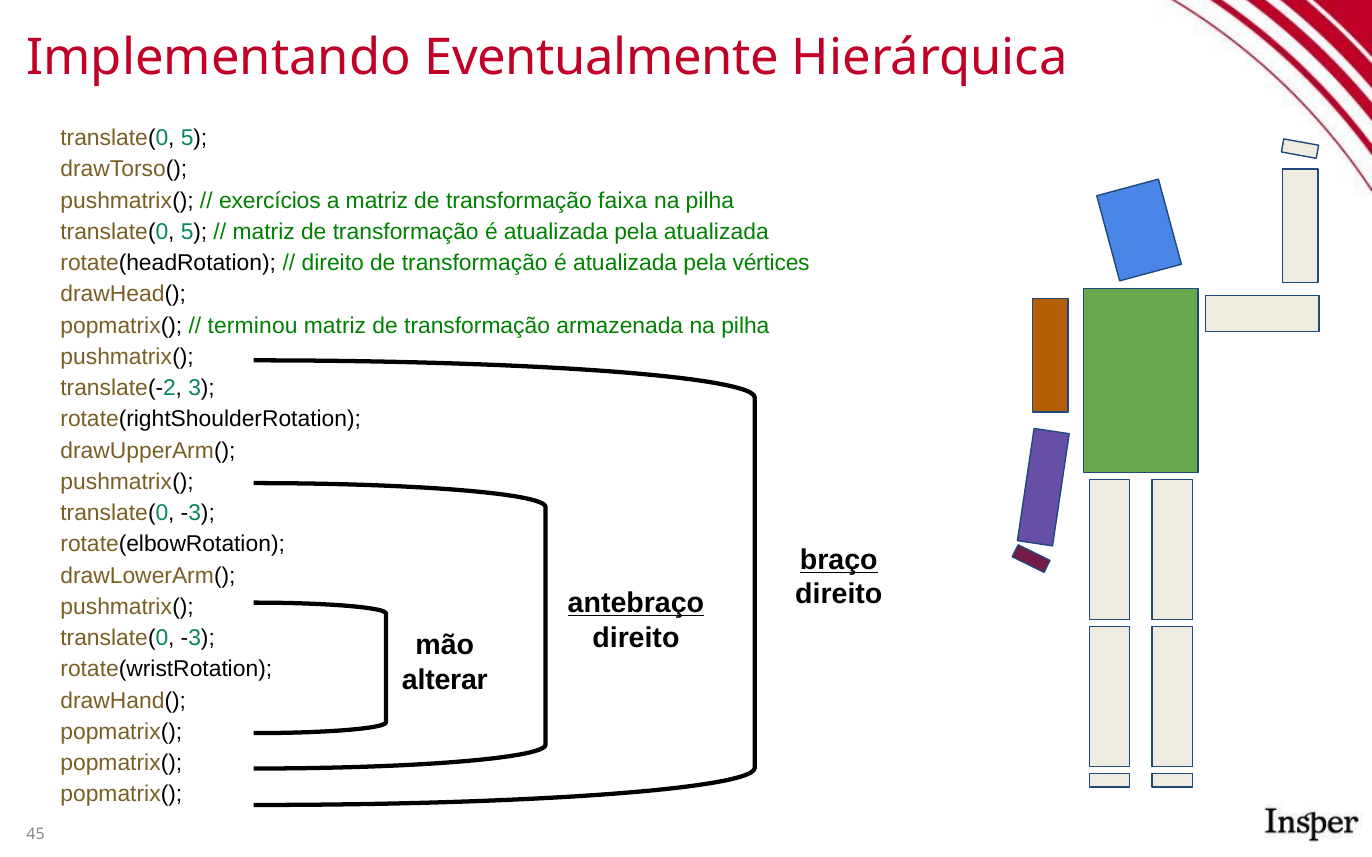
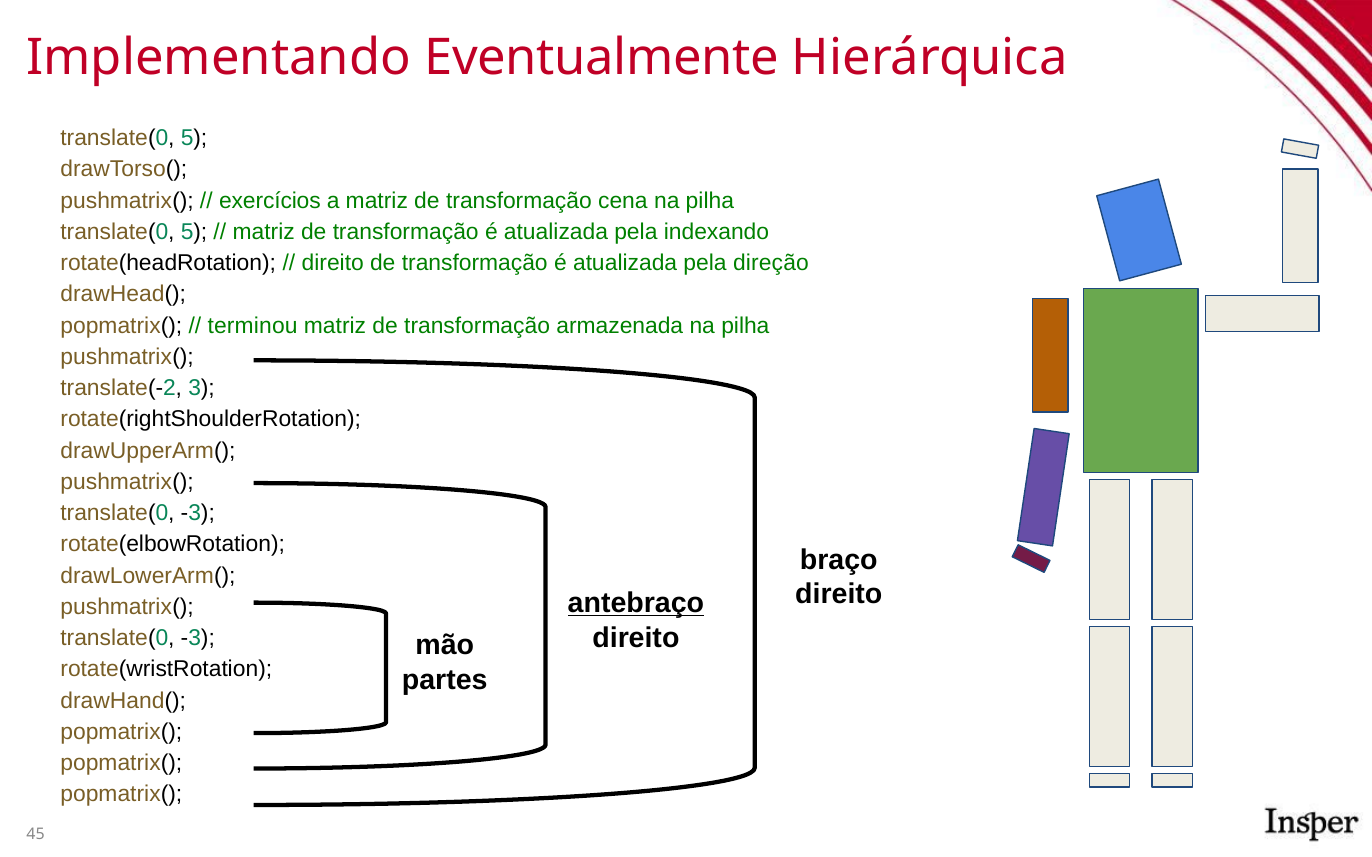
faixa: faixa -> cena (623, 201)
pela atualizada: atualizada -> indexando (717, 232)
vértices: vértices -> direção (771, 263)
braço underline: present -> none (839, 561)
alterar: alterar -> partes (445, 680)
